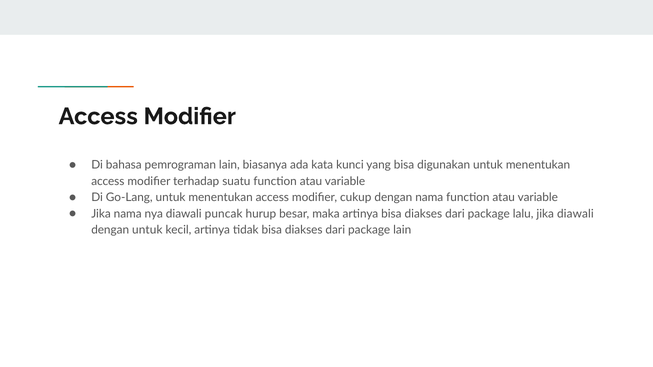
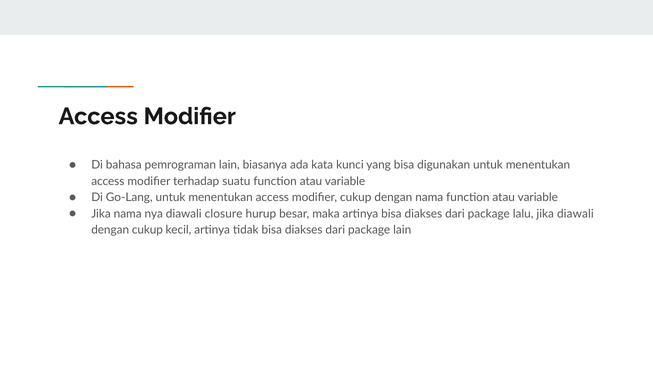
puncak: puncak -> closure (224, 214)
dengan untuk: untuk -> cukup (147, 230)
